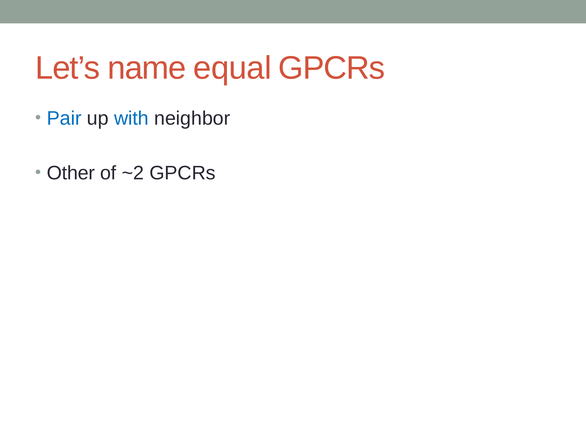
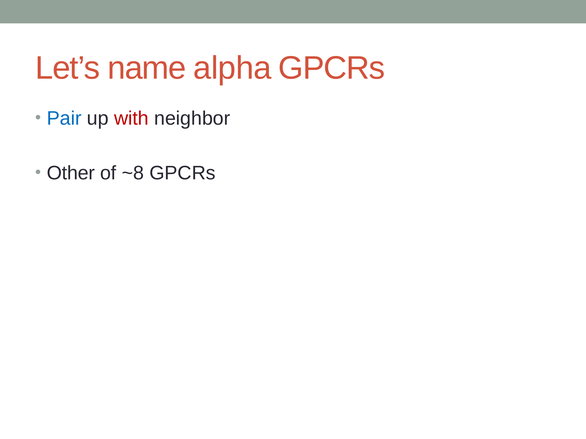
equal: equal -> alpha (232, 68)
with colour: blue -> red (131, 119)
~2: ~2 -> ~8 (133, 173)
